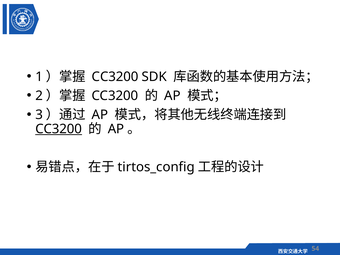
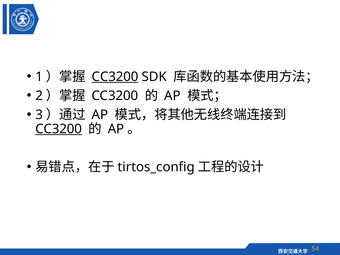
CC3200 underline: none -> present (115, 77)
